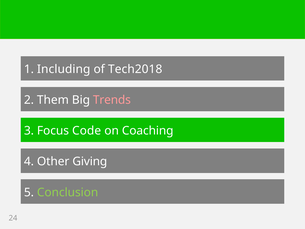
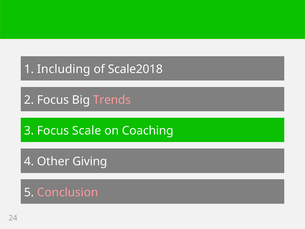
Tech2018: Tech2018 -> Scale2018 (135, 69)
2 Them: Them -> Focus (53, 100)
Code: Code -> Scale (87, 131)
Conclusion colour: light green -> pink (68, 192)
